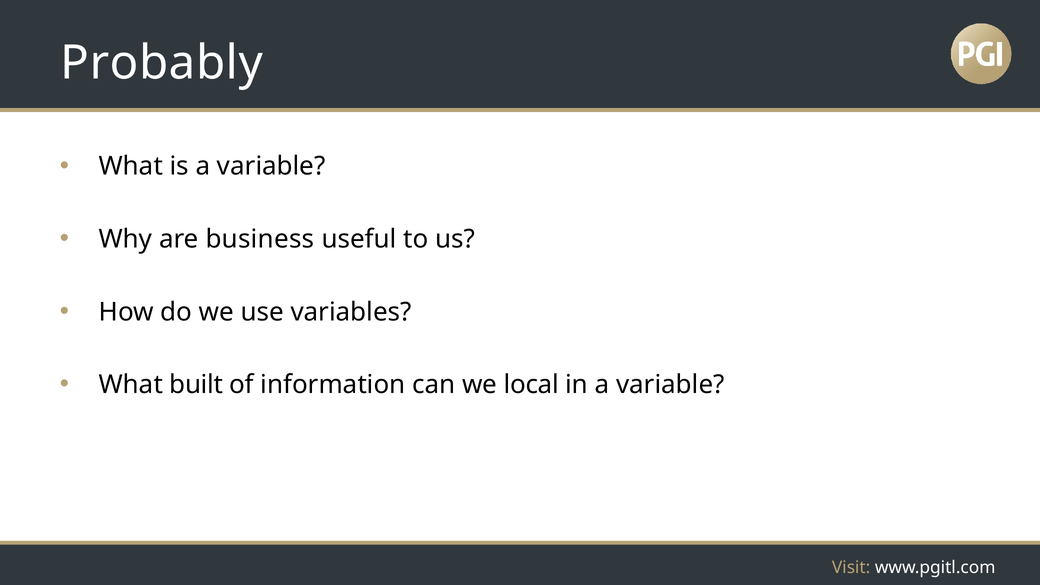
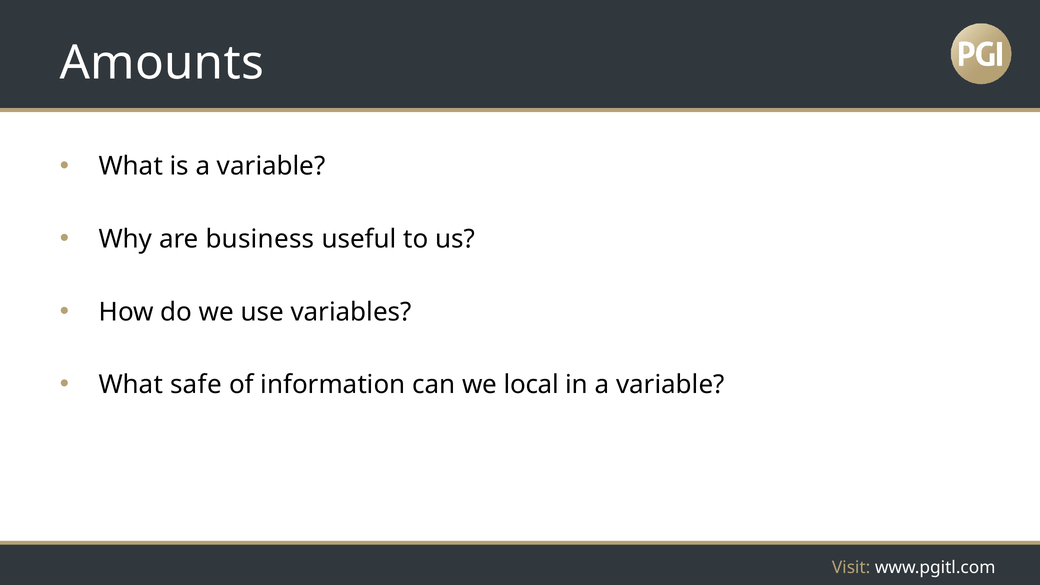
Probably: Probably -> Amounts (162, 63)
built: built -> safe (196, 385)
